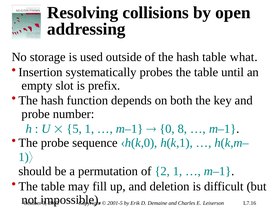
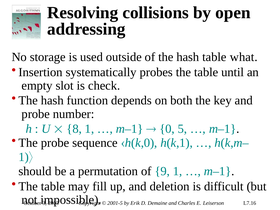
prefix: prefix -> check (104, 86)
5: 5 -> 8 (74, 129)
8: 8 -> 5 (182, 129)
2: 2 -> 9 (162, 171)
